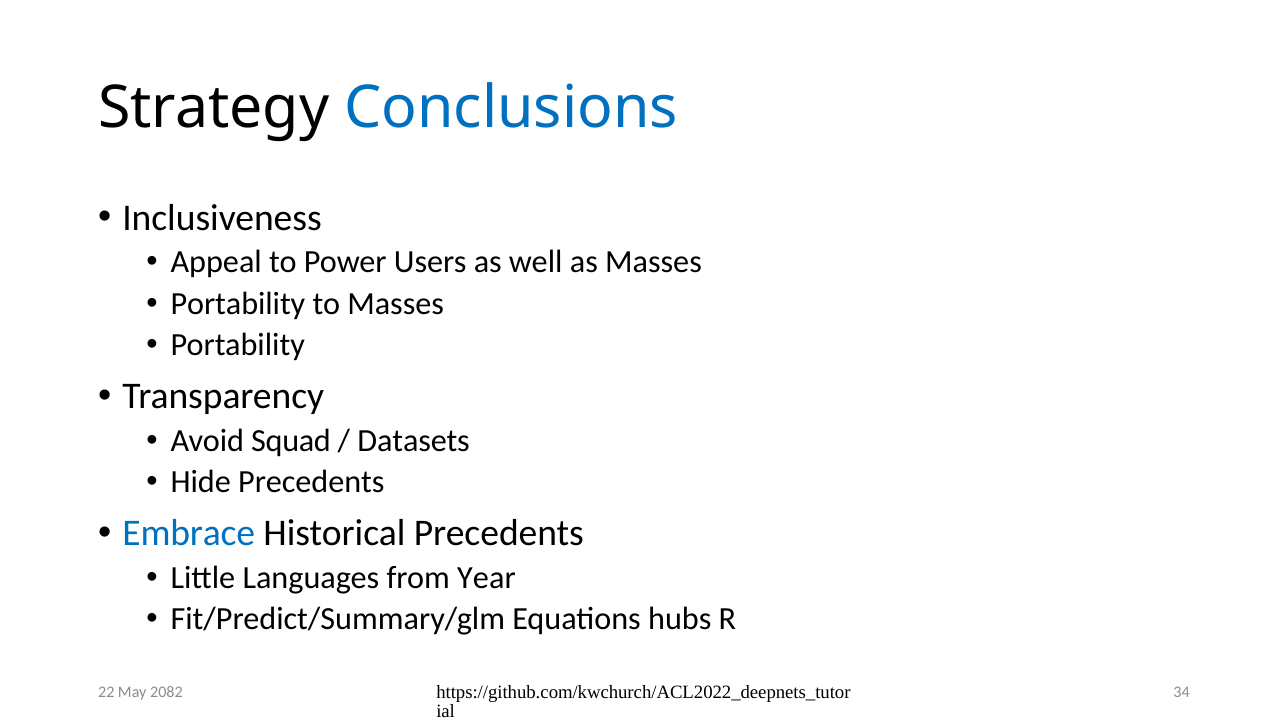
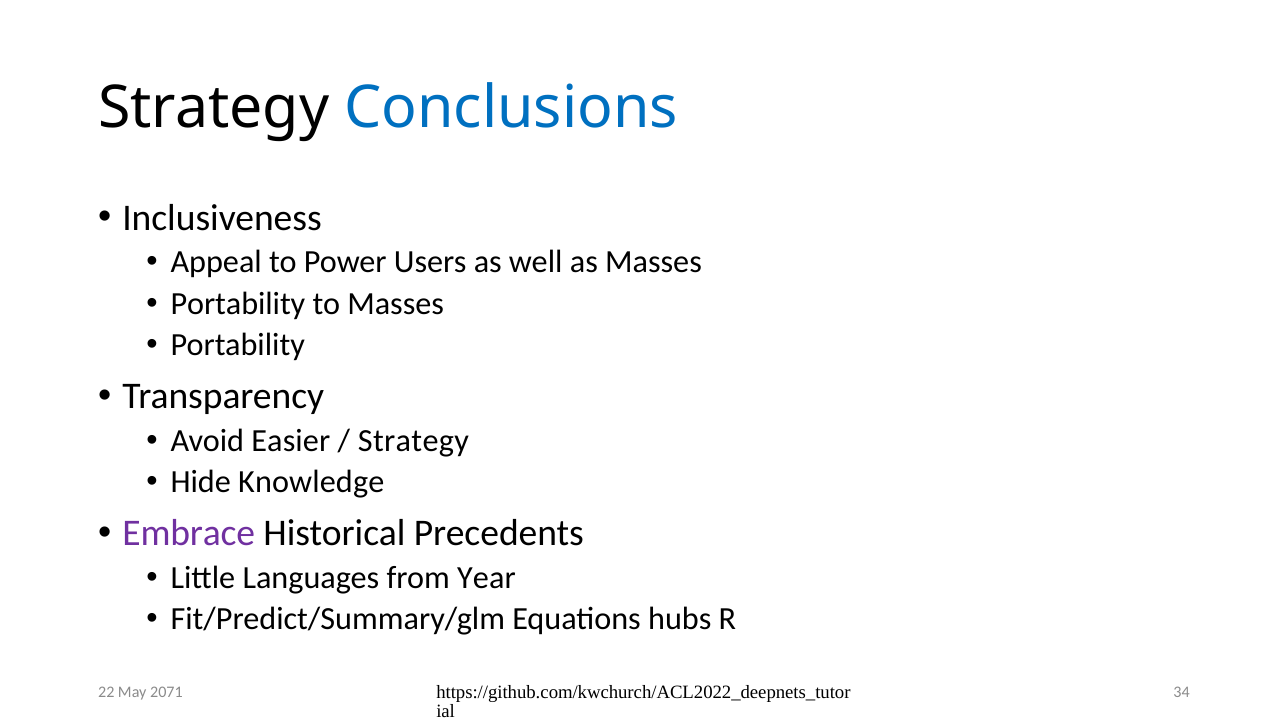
Squad: Squad -> Easier (291, 441)
Datasets: Datasets -> Strategy (413, 441)
Hide Precedents: Precedents -> Knowledge (311, 482)
Embrace colour: blue -> purple (189, 533)
2082: 2082 -> 2071 (166, 692)
